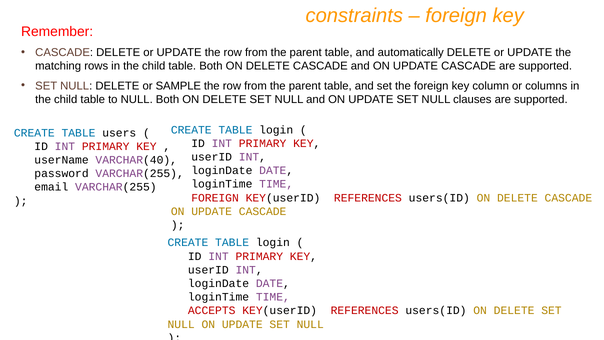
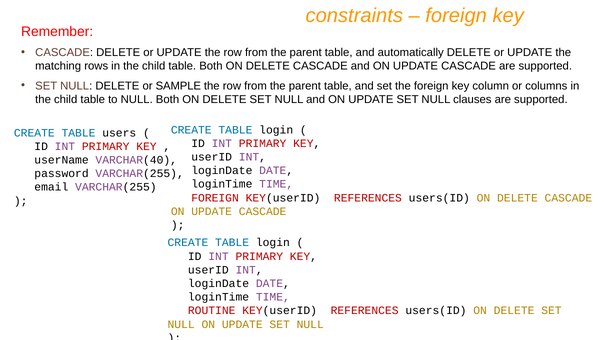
ACCEPTS: ACCEPTS -> ROUTINE (212, 310)
